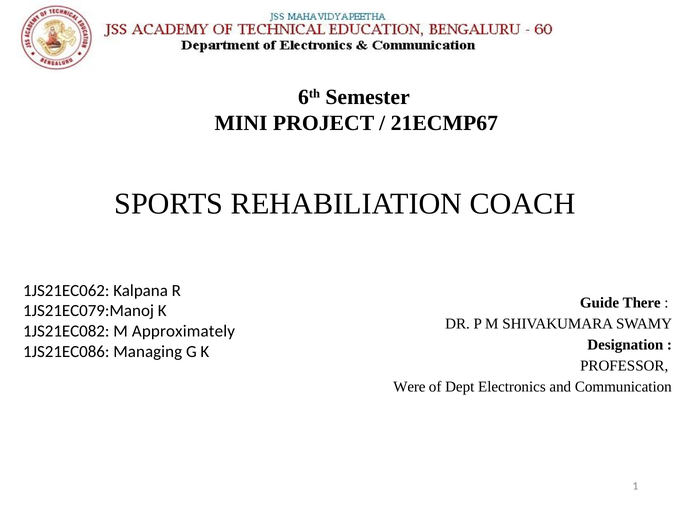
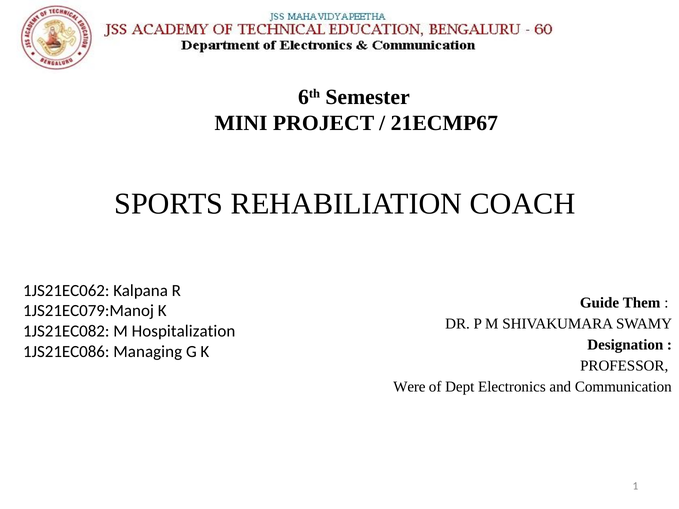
There: There -> Them (642, 303)
Approximately: Approximately -> Hospitalization (184, 331)
